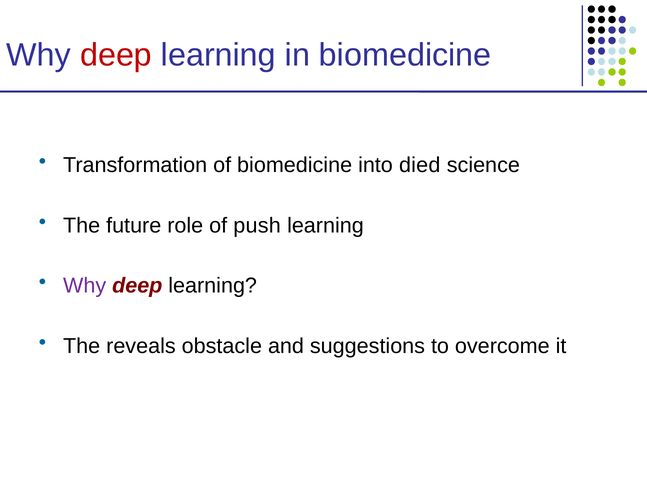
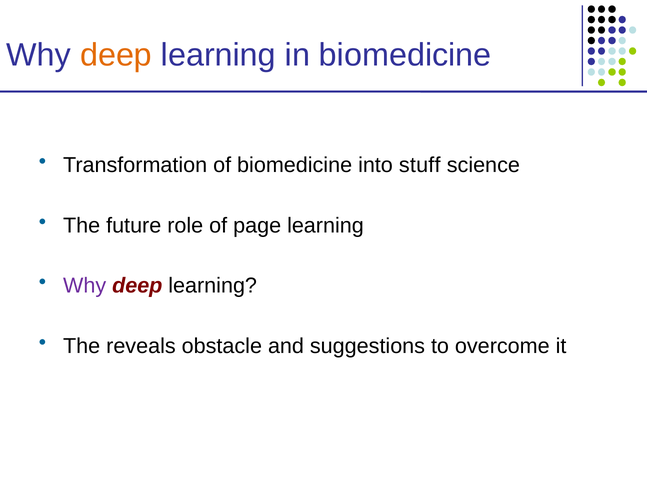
deep colour: red -> orange (116, 55)
died: died -> stuff (420, 165)
push: push -> page (257, 226)
